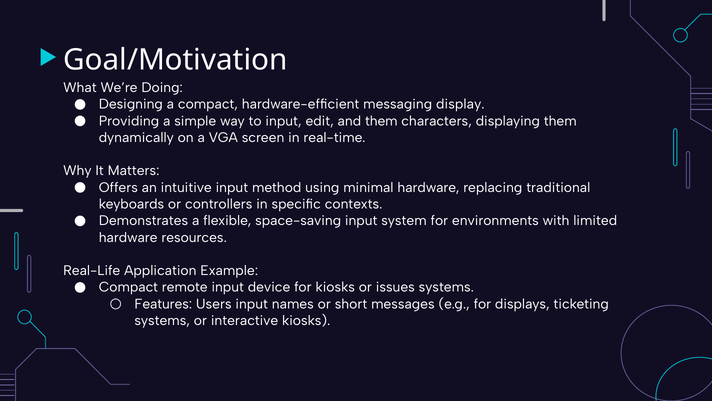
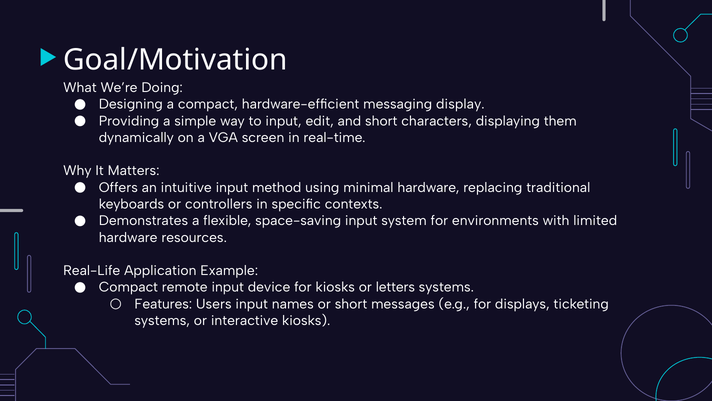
and them: them -> short (381, 121)
issues: issues -> letters (395, 287)
